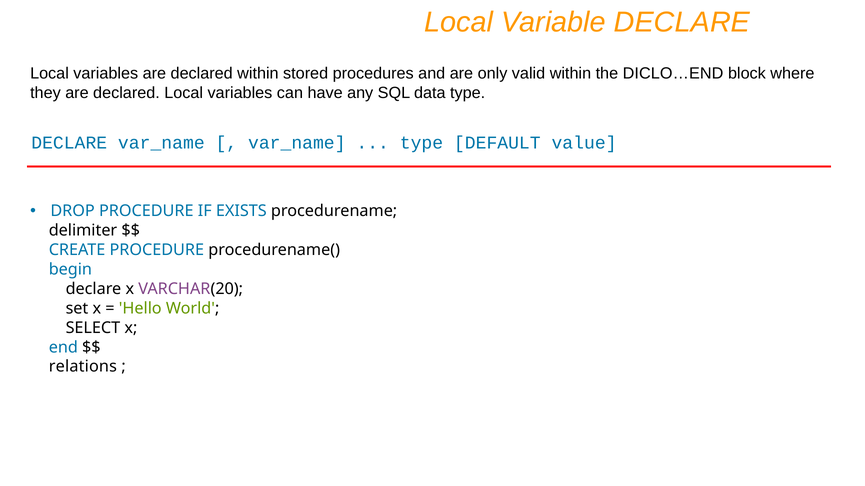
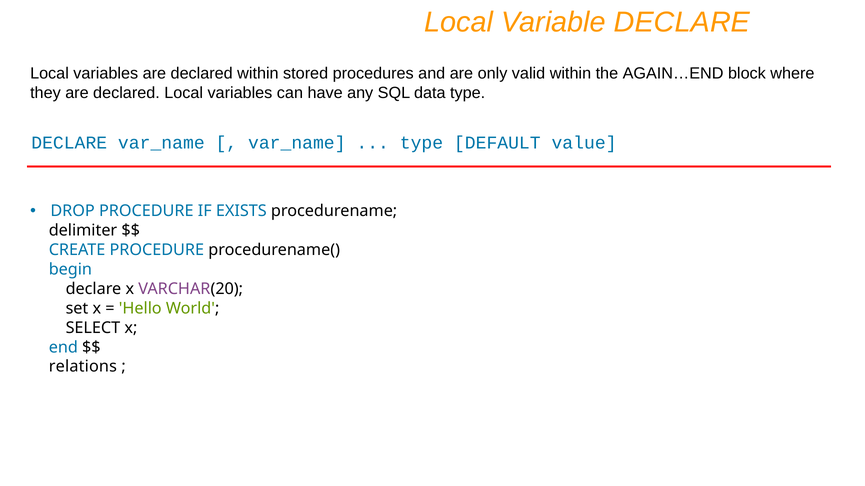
DICLO…END: DICLO…END -> AGAIN…END (673, 73)
